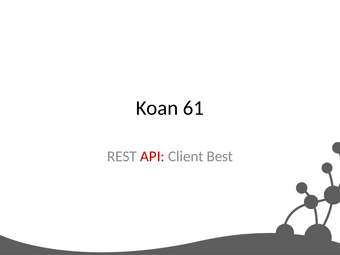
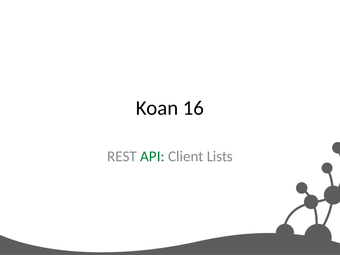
61: 61 -> 16 (193, 108)
API colour: red -> green (152, 156)
Best: Best -> Lists (220, 156)
